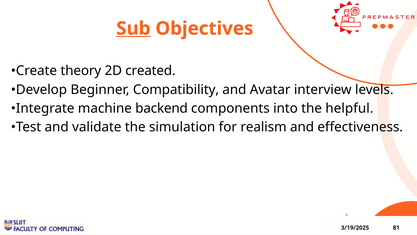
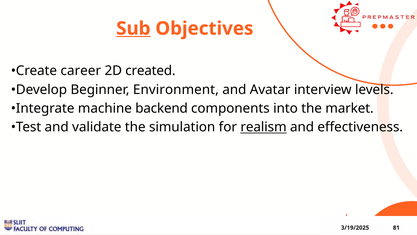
theory: theory -> career (81, 71)
Compatibility: Compatibility -> Environment (176, 90)
helpful: helpful -> market (349, 108)
realism underline: none -> present (264, 127)
